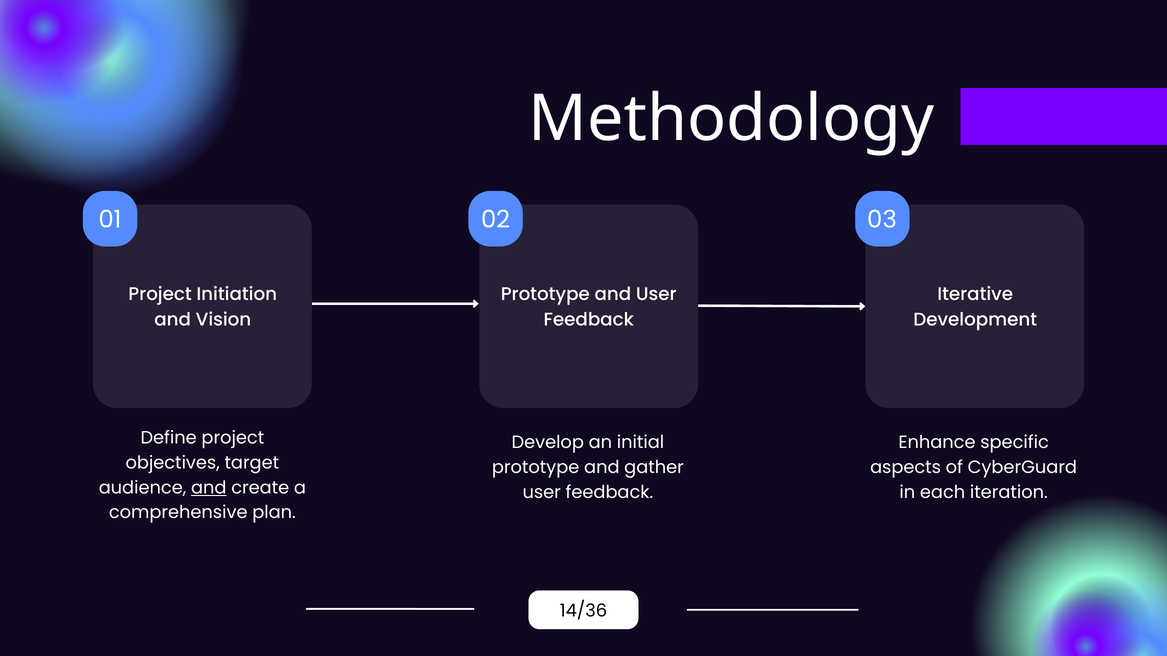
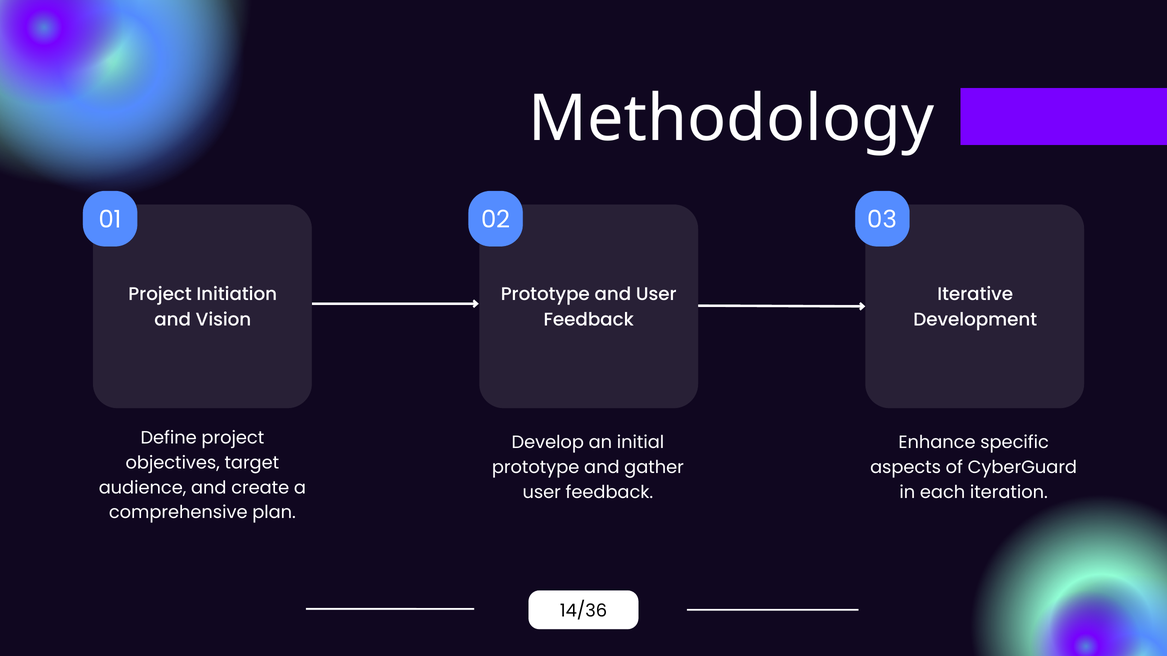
and underline: present -> none (209, 488)
